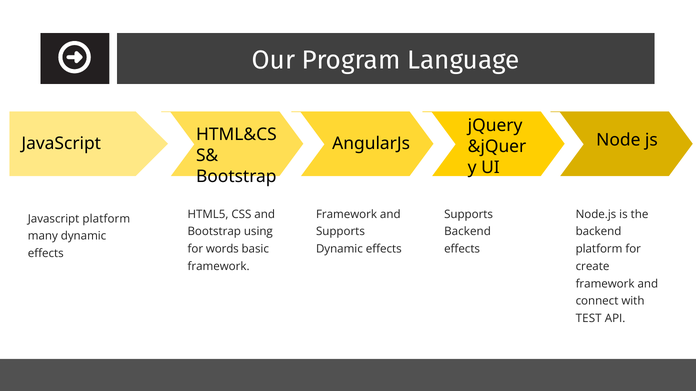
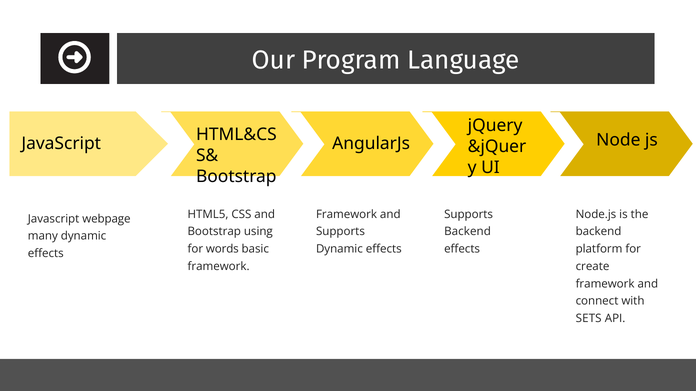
Javascript platform: platform -> webpage (106, 219)
TEST: TEST -> SETS (589, 319)
